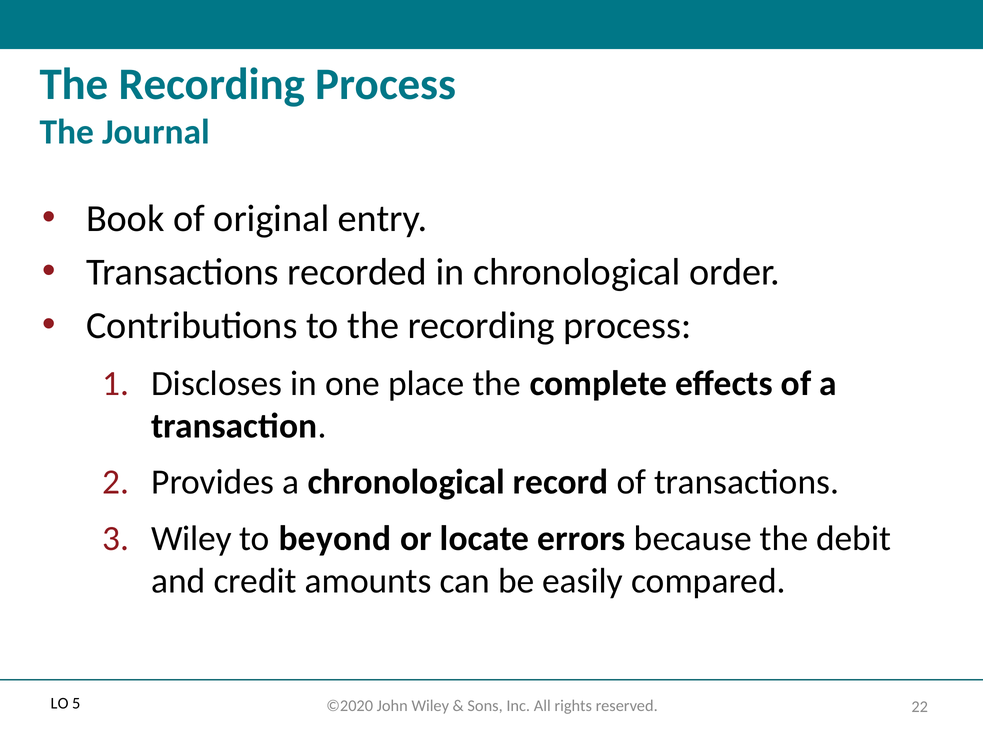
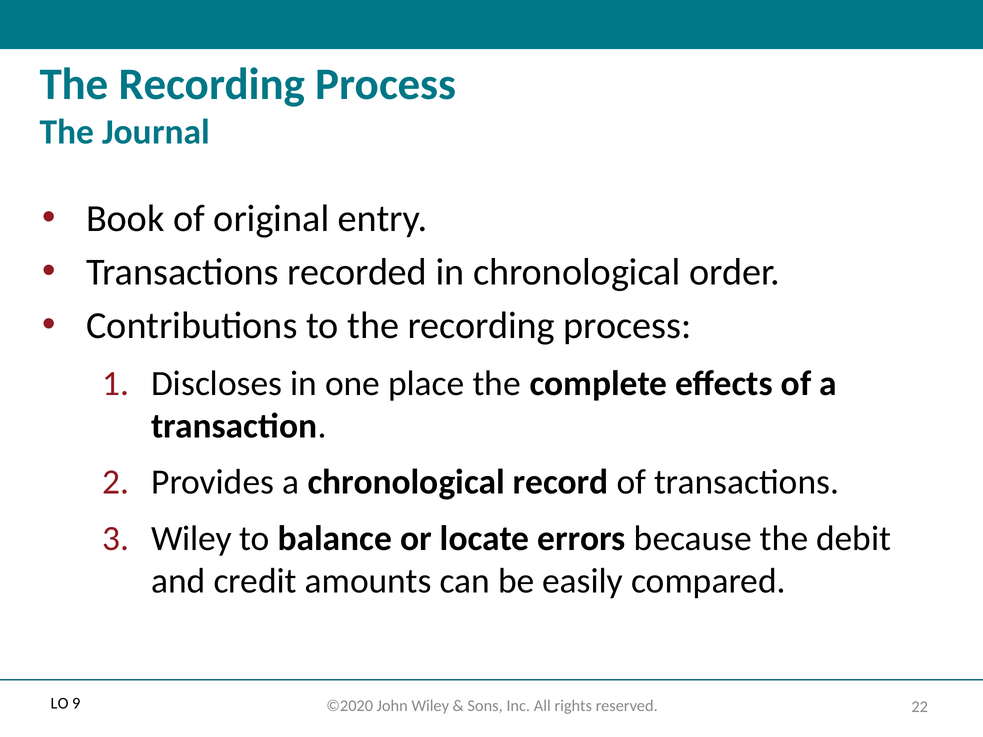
beyond: beyond -> balance (335, 539)
5: 5 -> 9 (76, 704)
